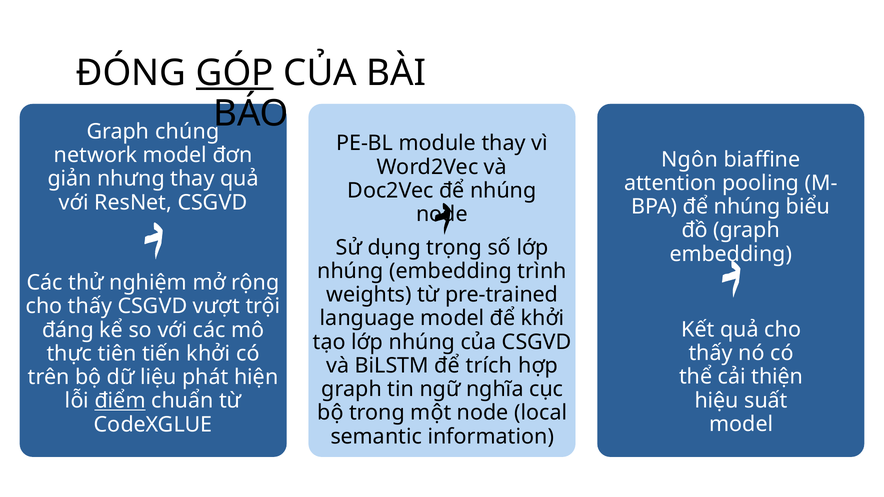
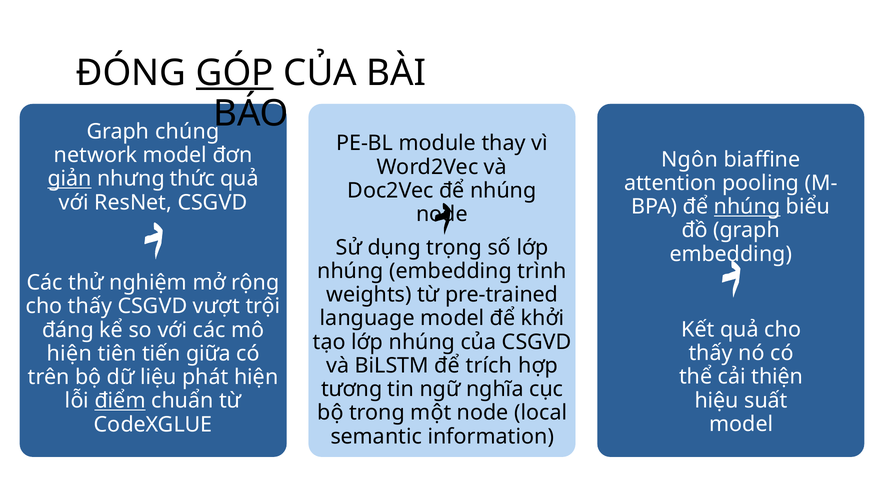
giản underline: none -> present (70, 179)
nhưng thay: thay -> thức (192, 179)
nhúng underline: none -> present (747, 207)
thực: thực -> hiện (69, 354)
tiến khởi: khởi -> giữa (209, 354)
graph: graph -> tương (352, 389)
